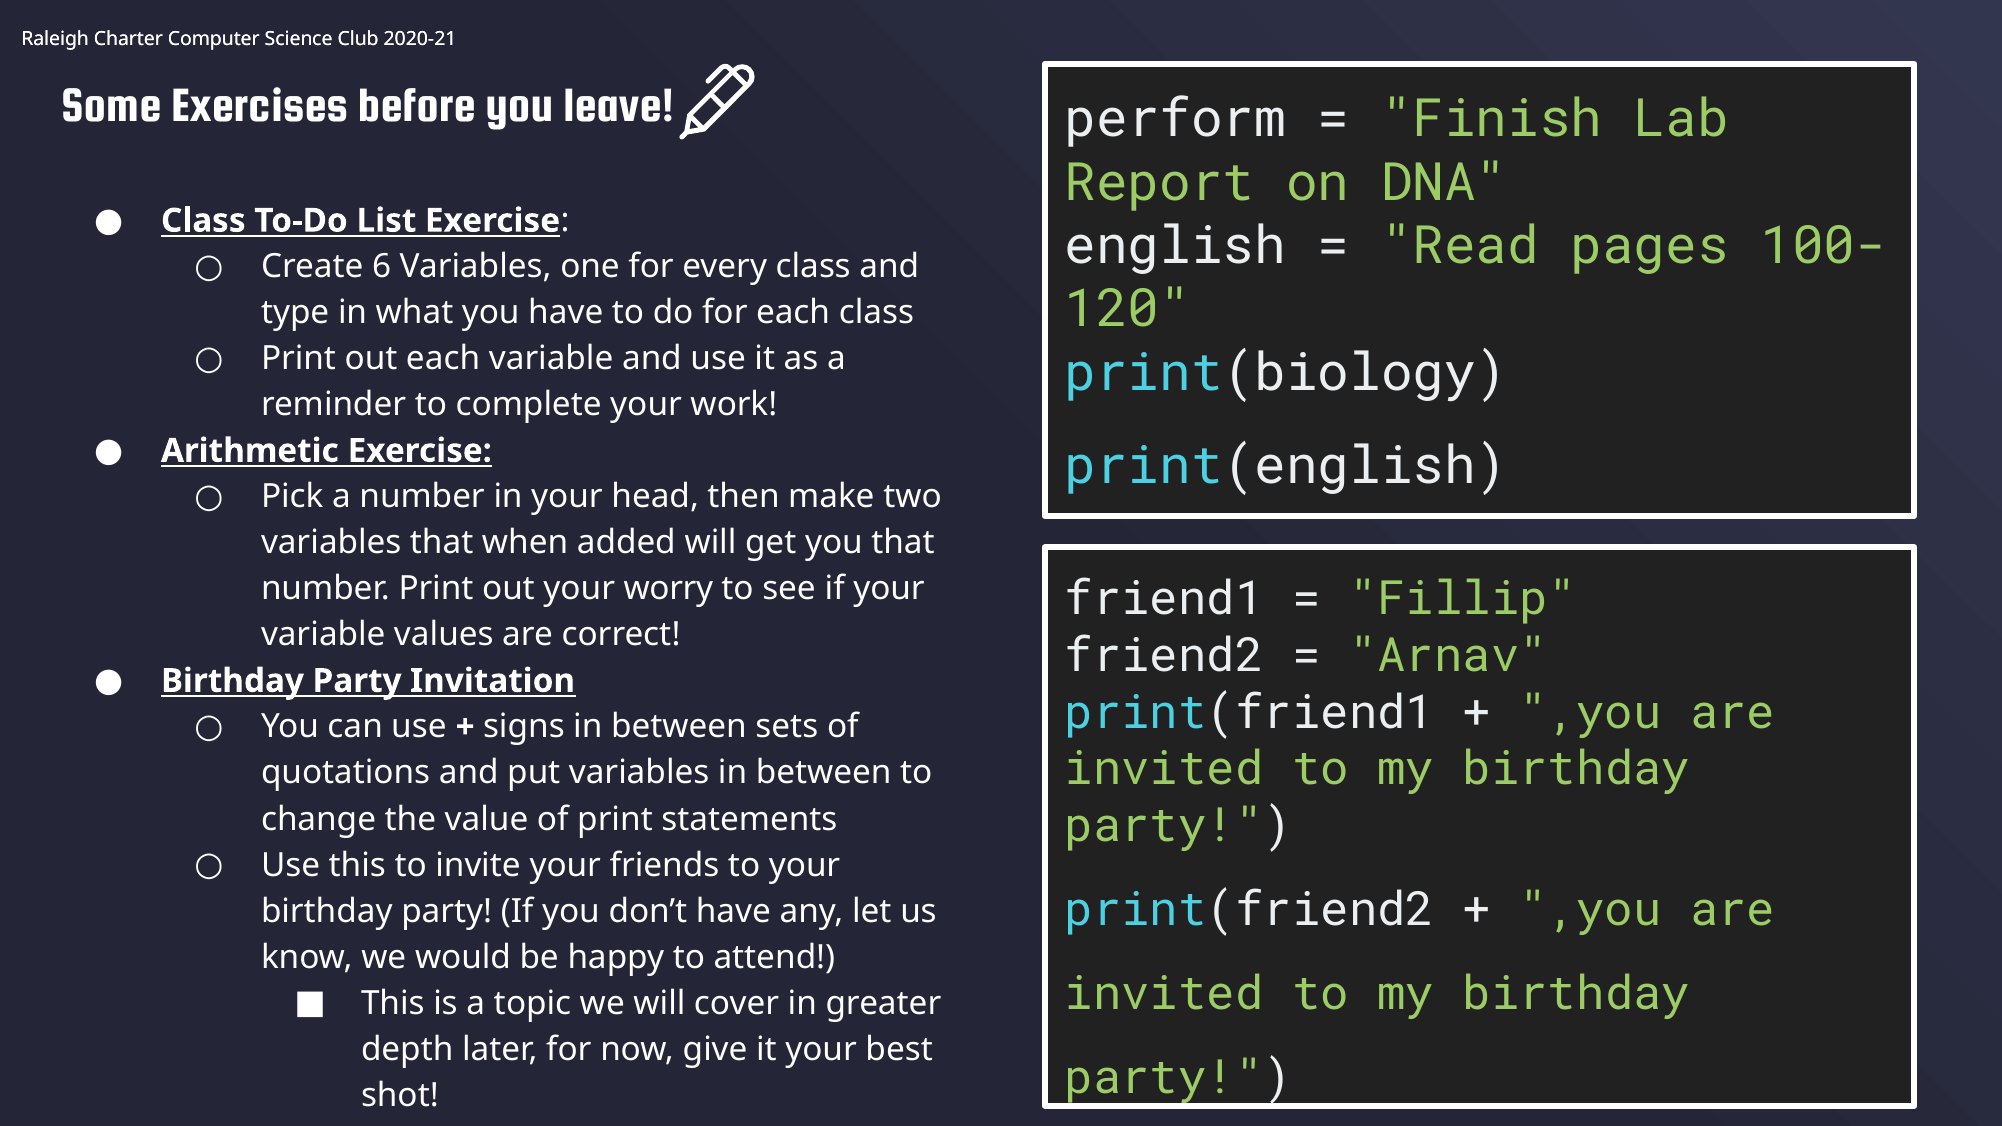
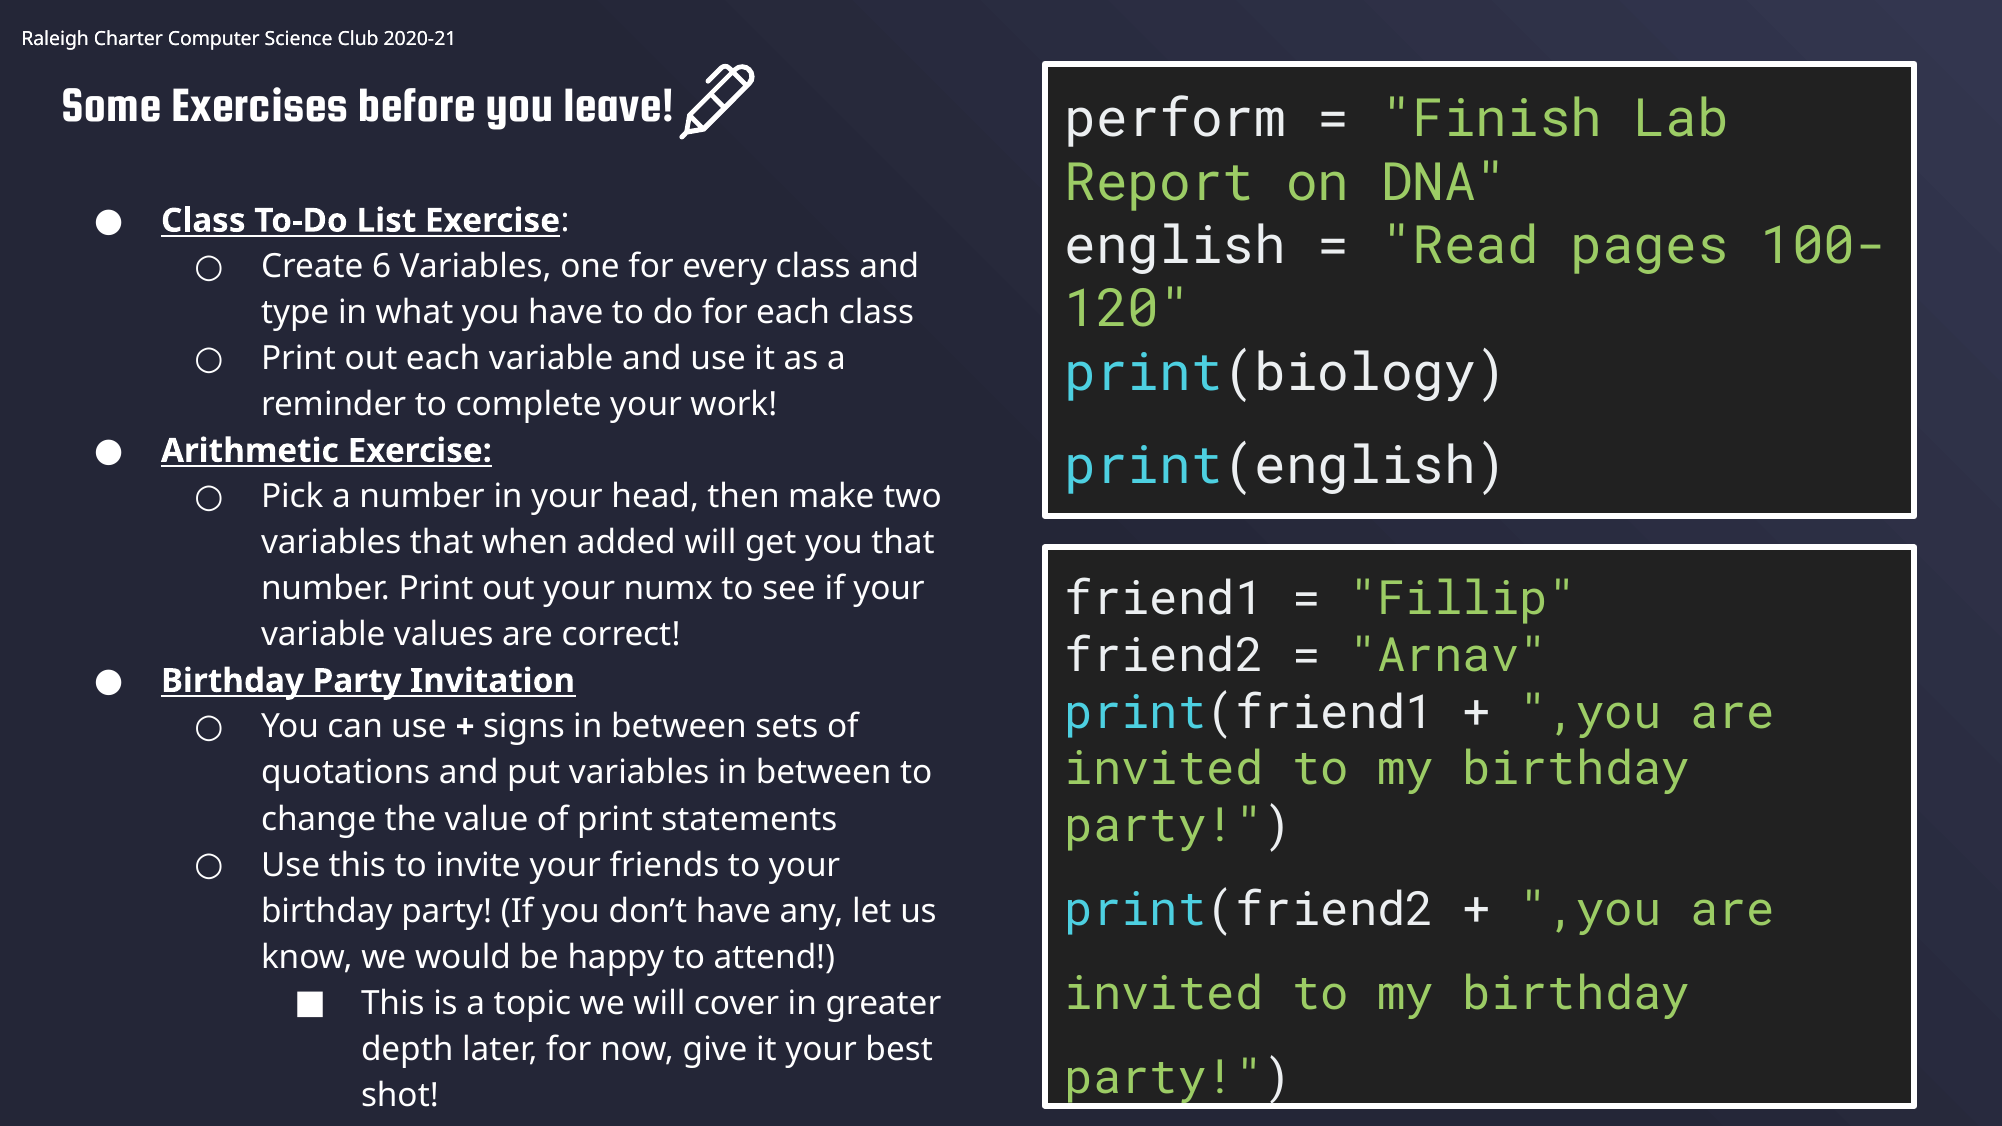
worry: worry -> numx (668, 589)
